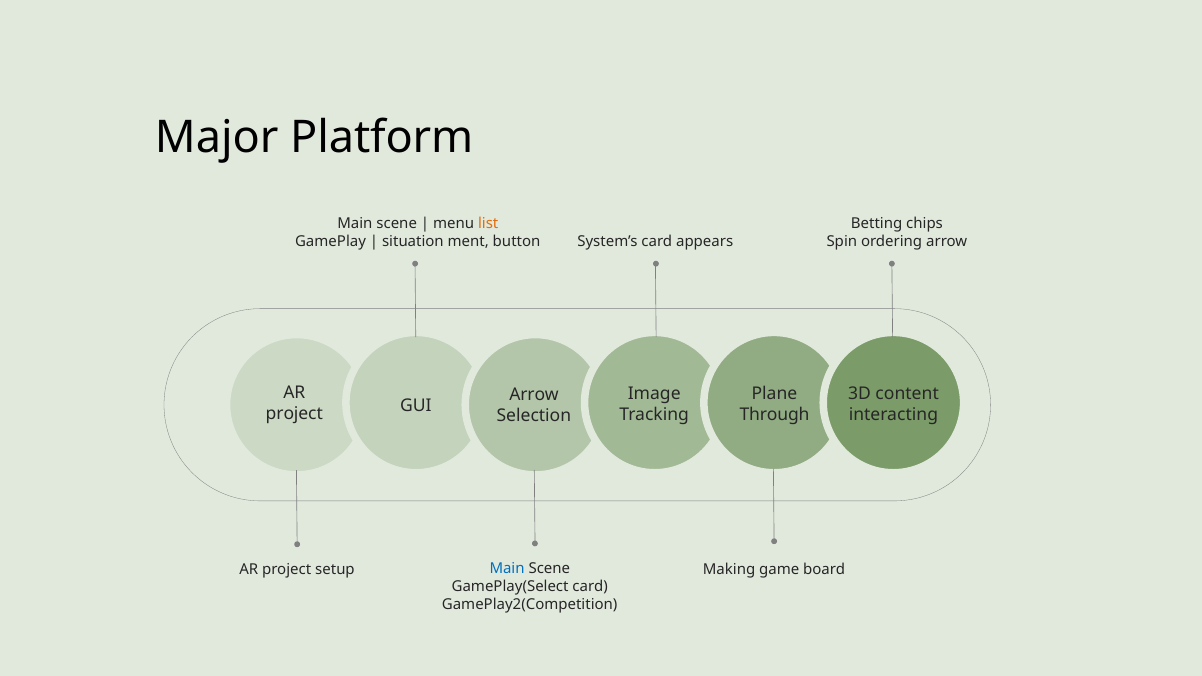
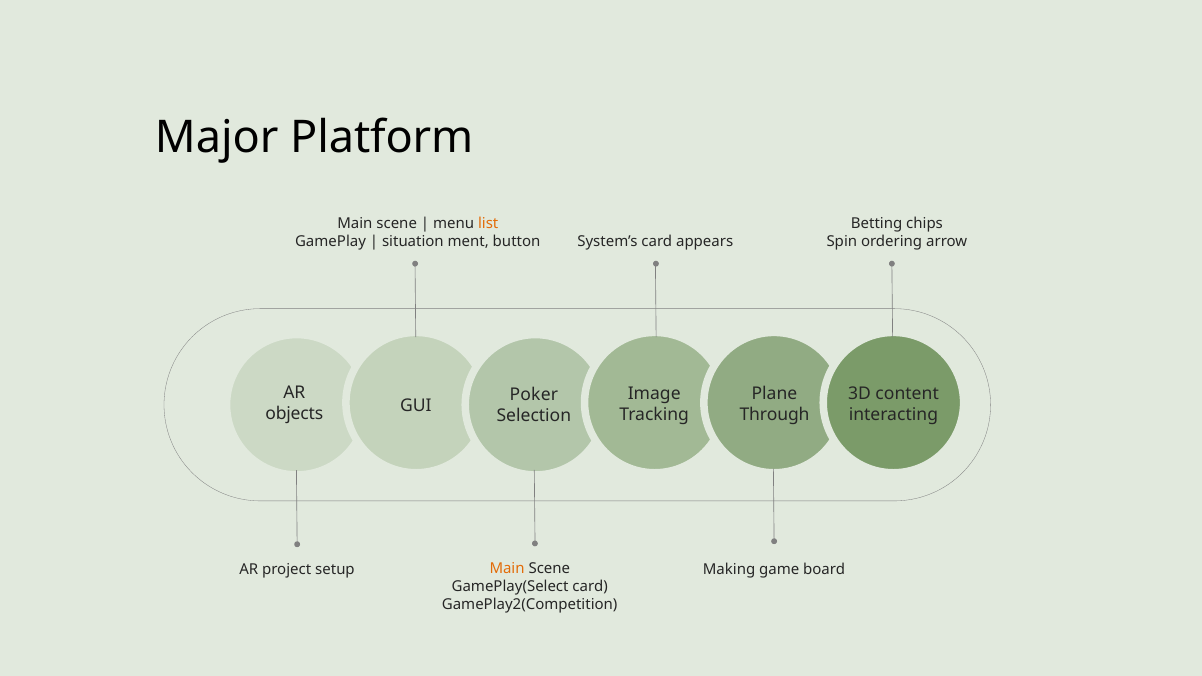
Arrow: Arrow -> Poker (534, 395)
project: project -> objects (294, 414)
Main colour: blue -> orange (507, 569)
